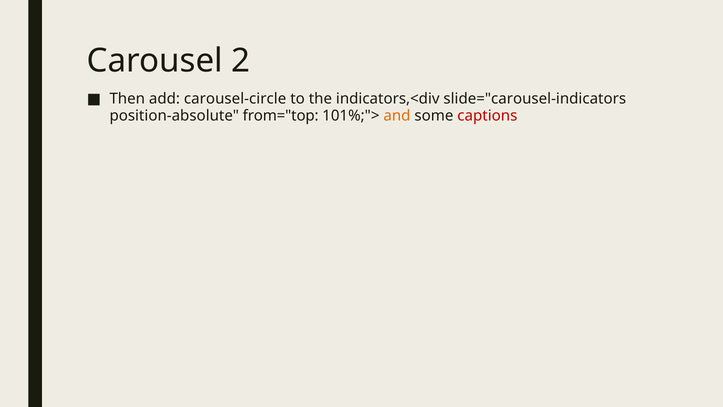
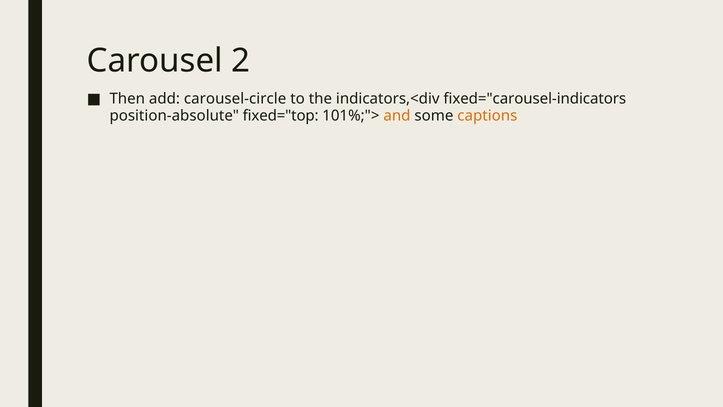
slide="carousel-indicators: slide="carousel-indicators -> fixed="carousel-indicators (535, 99)
from="top: from="top -> fixed="top (281, 116)
captions colour: red -> orange (487, 116)
